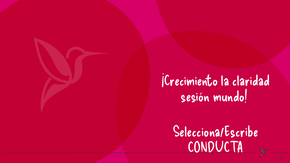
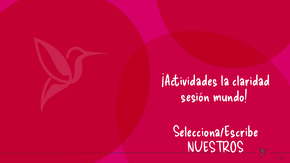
¡Crecimiento: ¡Crecimiento -> ¡Actividades (190, 81)
CONDUCTA: CONDUCTA -> NUESTROS (216, 148)
